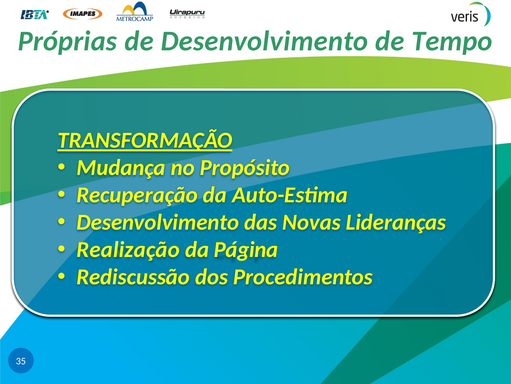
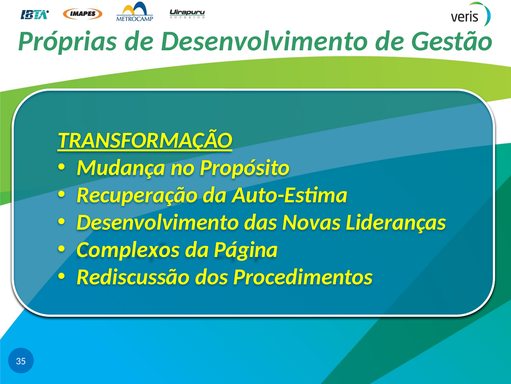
Tempo: Tempo -> Gestão (452, 41)
Realização: Realização -> Complexos (128, 249)
